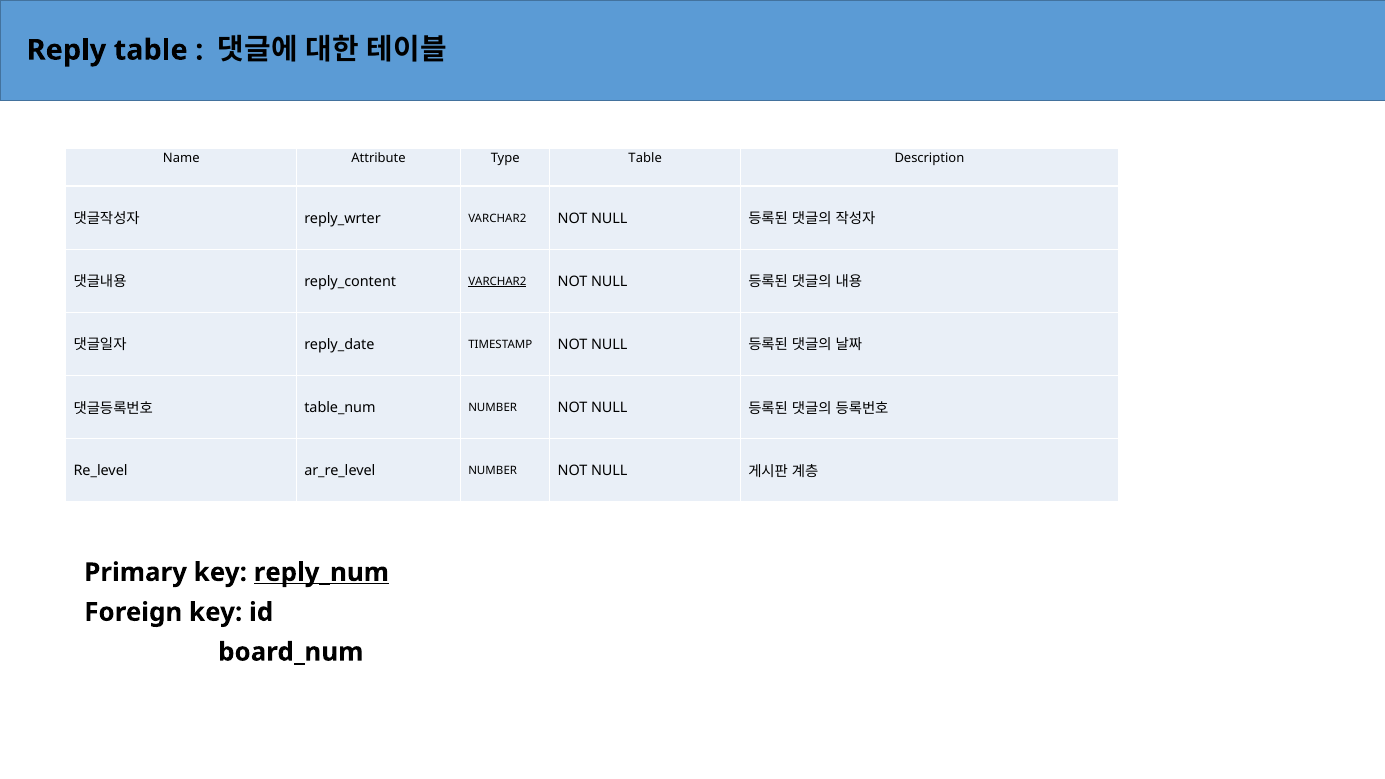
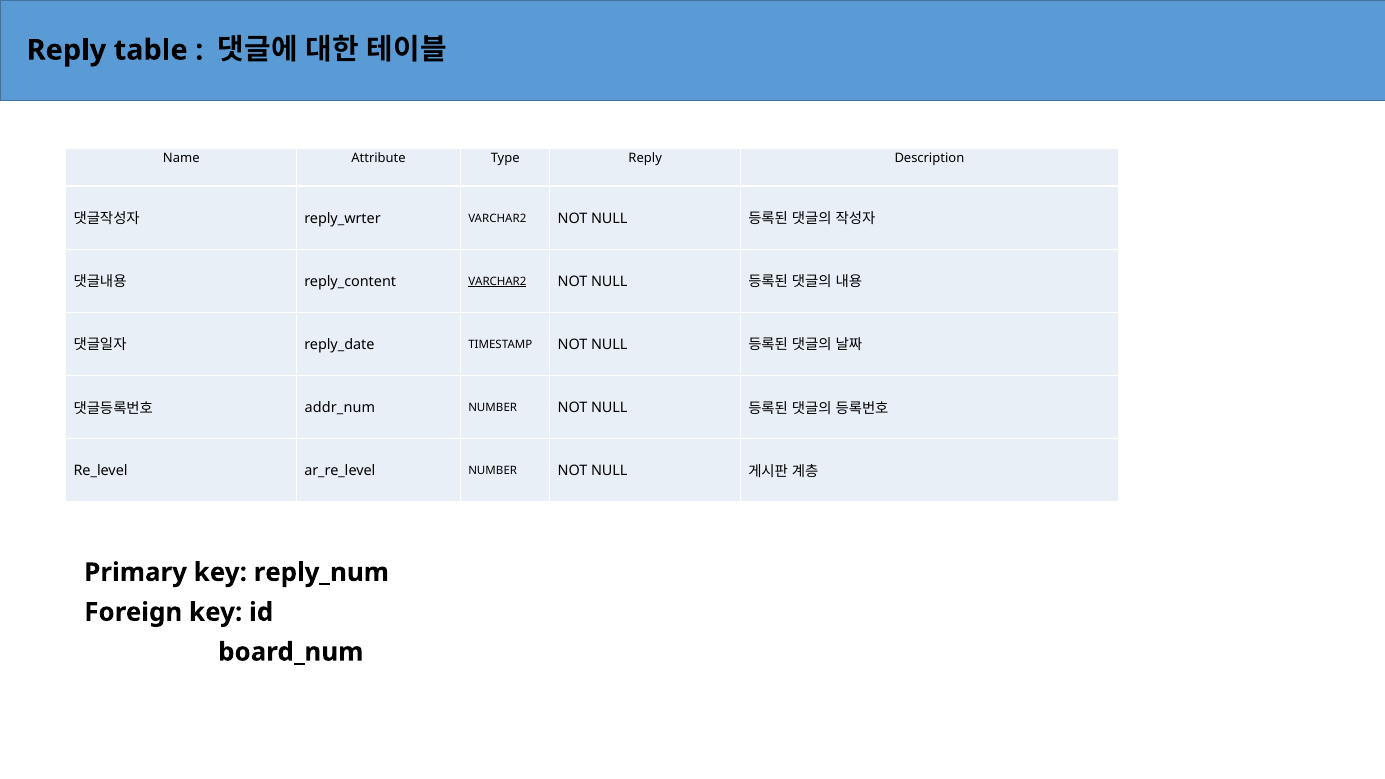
Type Table: Table -> Reply (645, 158)
table_num: table_num -> addr_num (340, 408)
reply_num underline: present -> none (321, 572)
